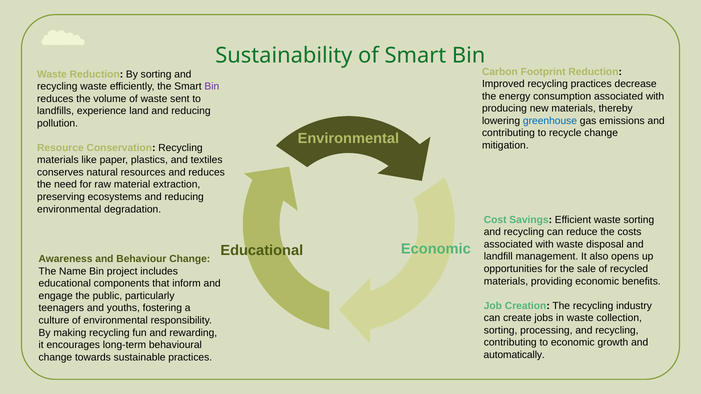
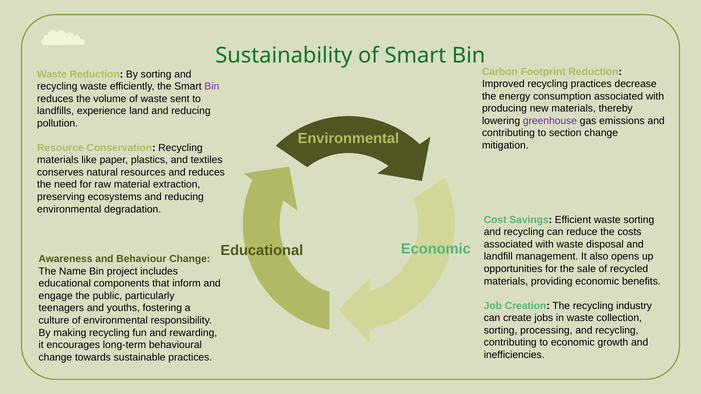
greenhouse colour: blue -> purple (550, 121)
recycle: recycle -> section (565, 133)
automatically: automatically -> inefficiencies (514, 355)
